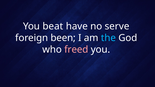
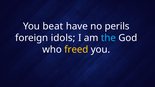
serve: serve -> perils (117, 26)
been: been -> idols (63, 38)
freed colour: pink -> yellow (76, 50)
